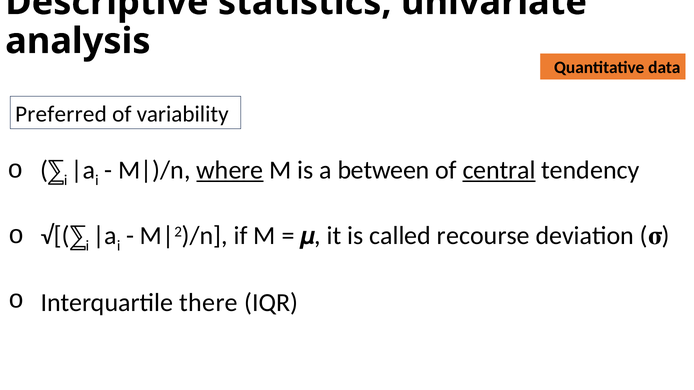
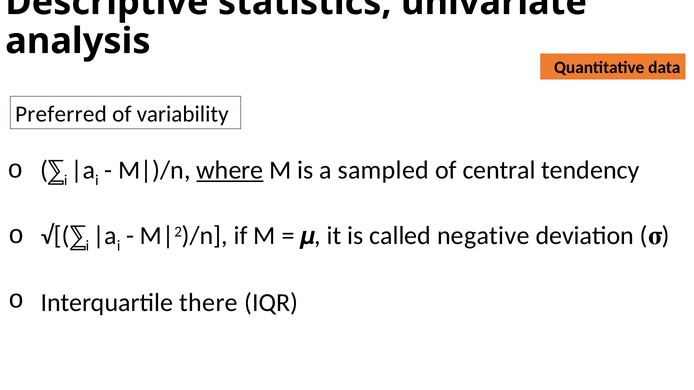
between: between -> sampled (383, 170)
central underline: present -> none (499, 170)
recourse: recourse -> negative (483, 236)
